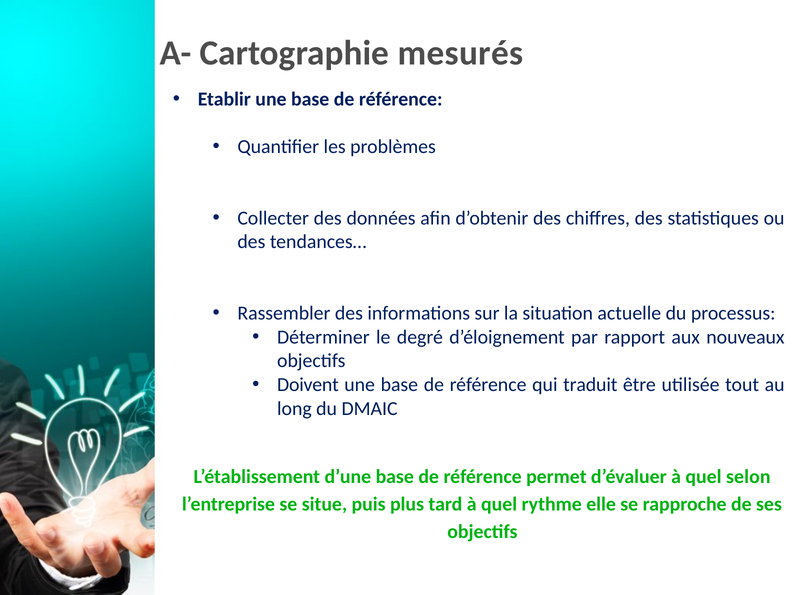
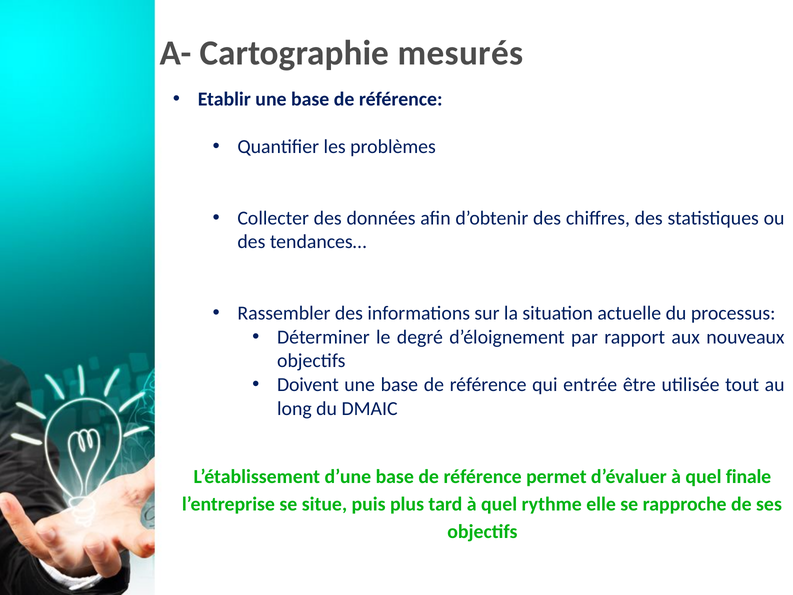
traduit: traduit -> entrée (590, 385)
selon: selon -> finale (748, 477)
